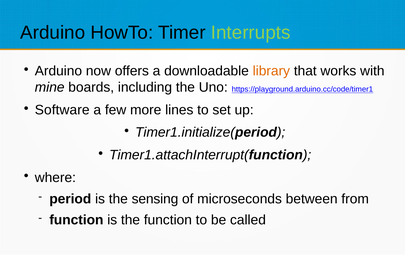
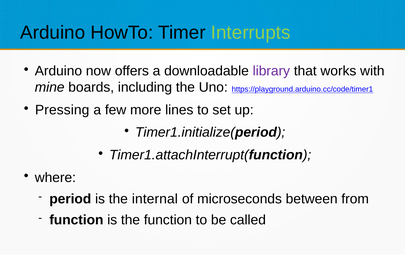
library colour: orange -> purple (271, 71)
Software: Software -> Pressing (62, 110)
sensing: sensing -> internal (155, 199)
